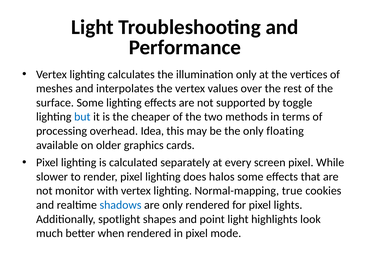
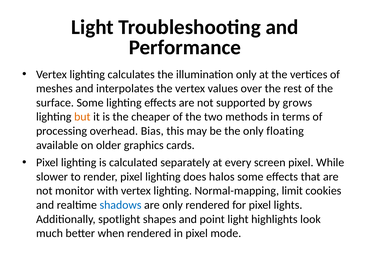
toggle: toggle -> grows (297, 103)
but colour: blue -> orange (82, 117)
Idea: Idea -> Bias (152, 131)
true: true -> limit (292, 191)
